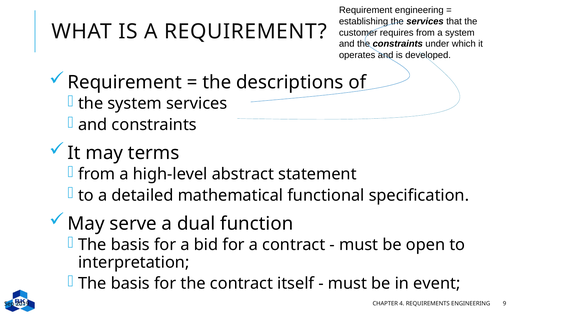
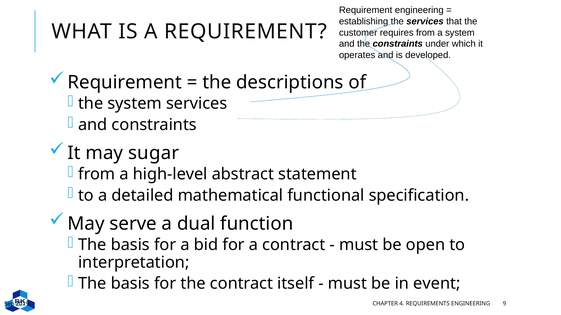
terms: terms -> sugar (154, 153)
